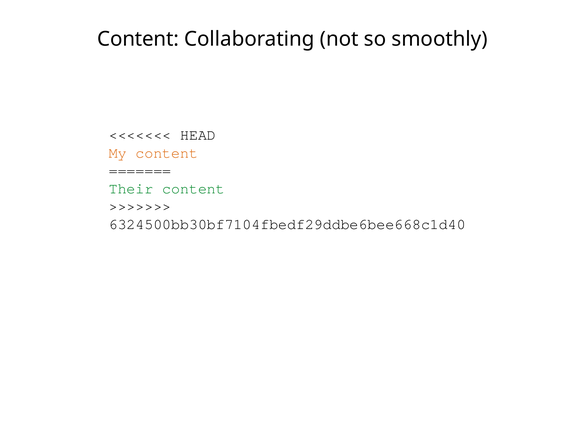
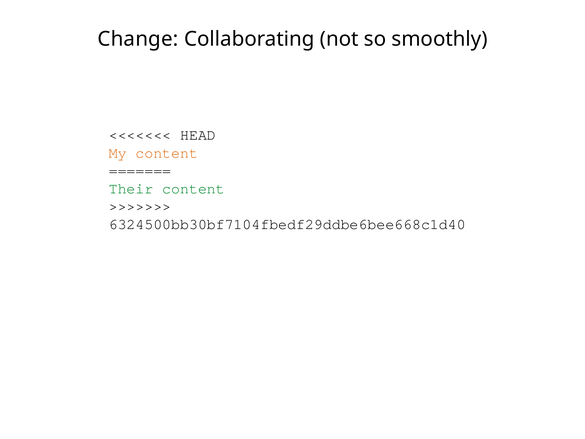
Content: Content -> Change (138, 39)
